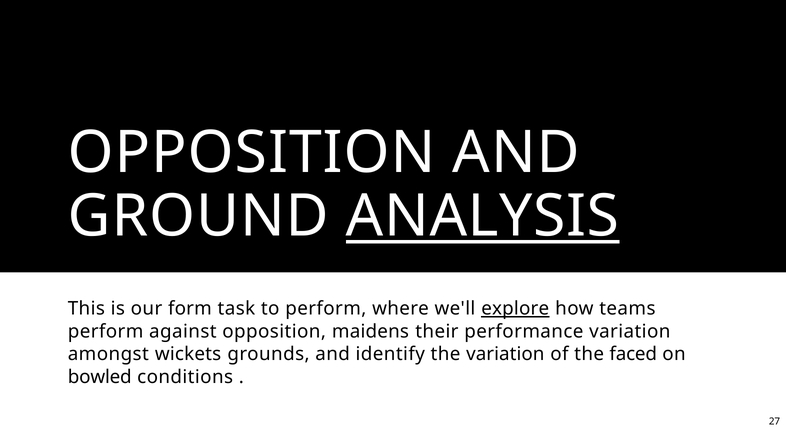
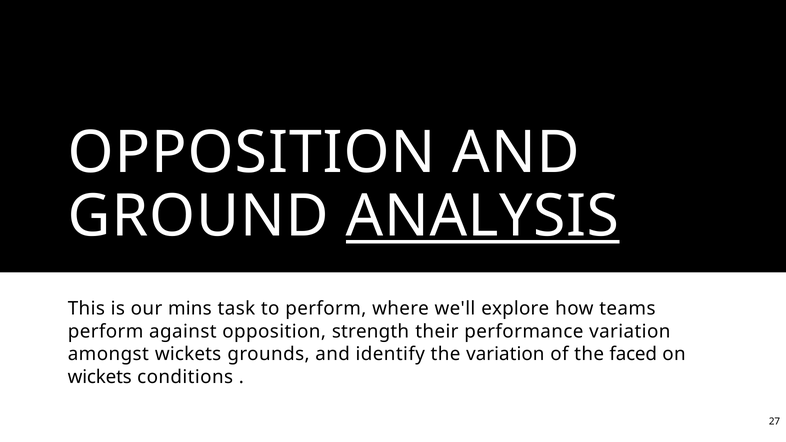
form: form -> mins (190, 309)
explore underline: present -> none (515, 309)
maidens: maidens -> strength (370, 332)
bowled: bowled -> wickets (100, 377)
